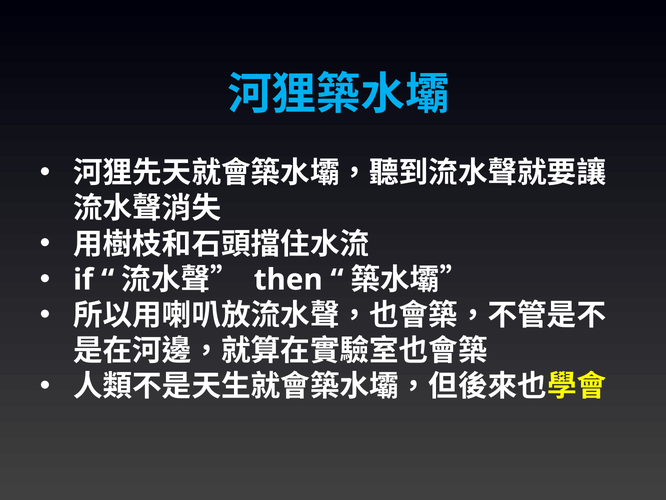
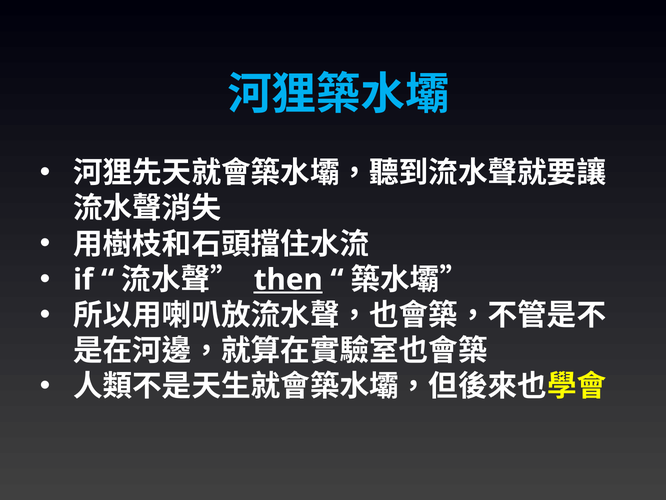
then underline: none -> present (288, 280)
